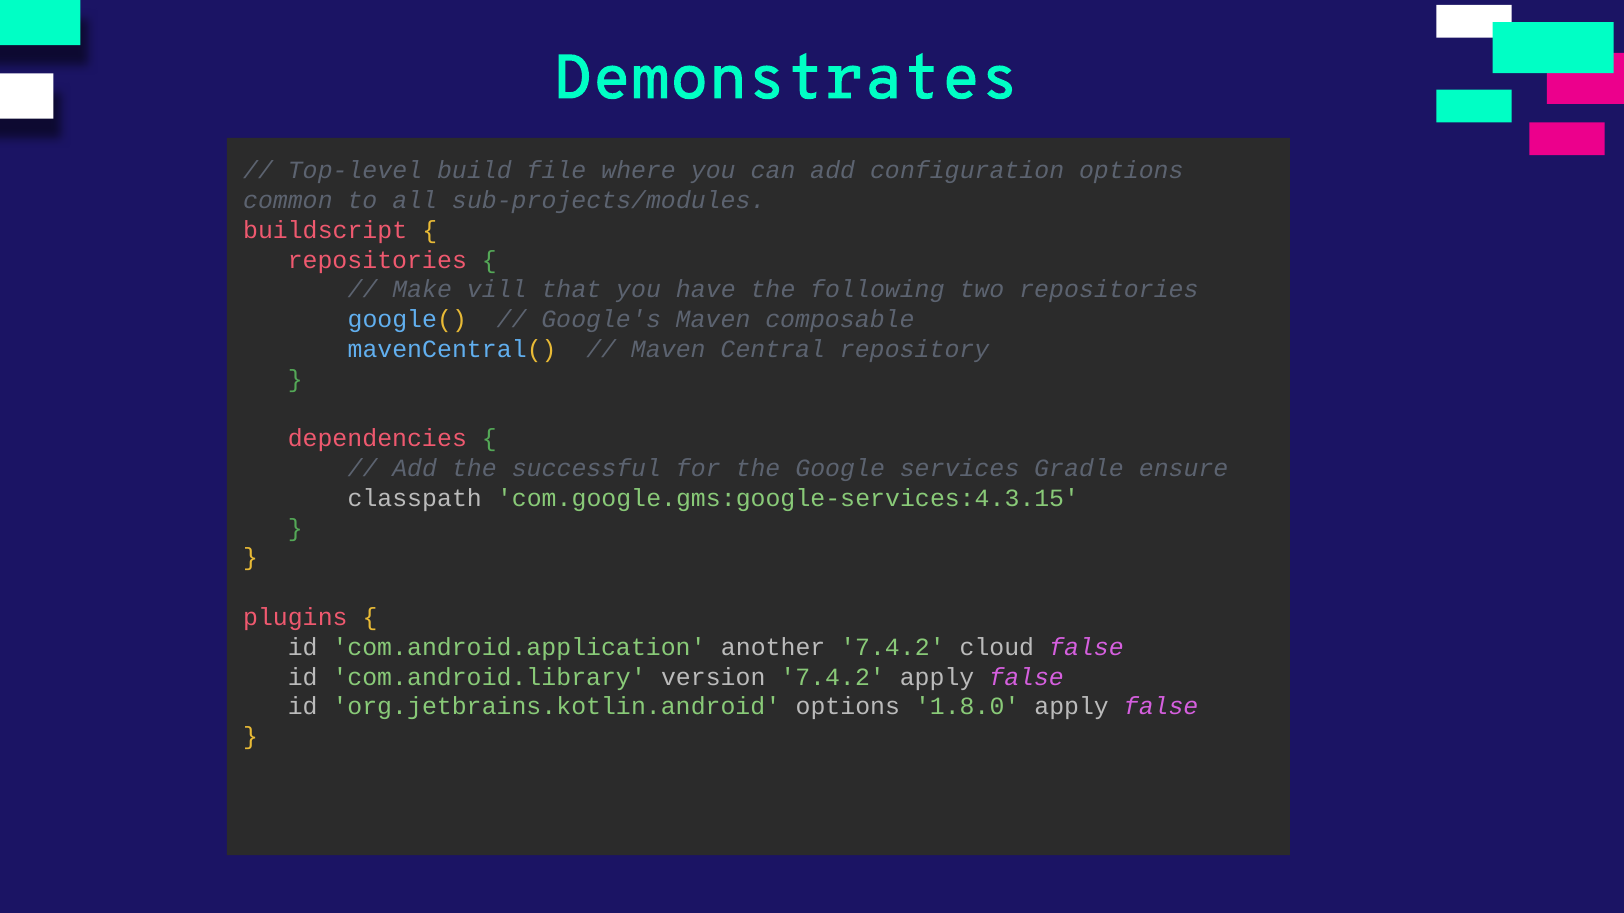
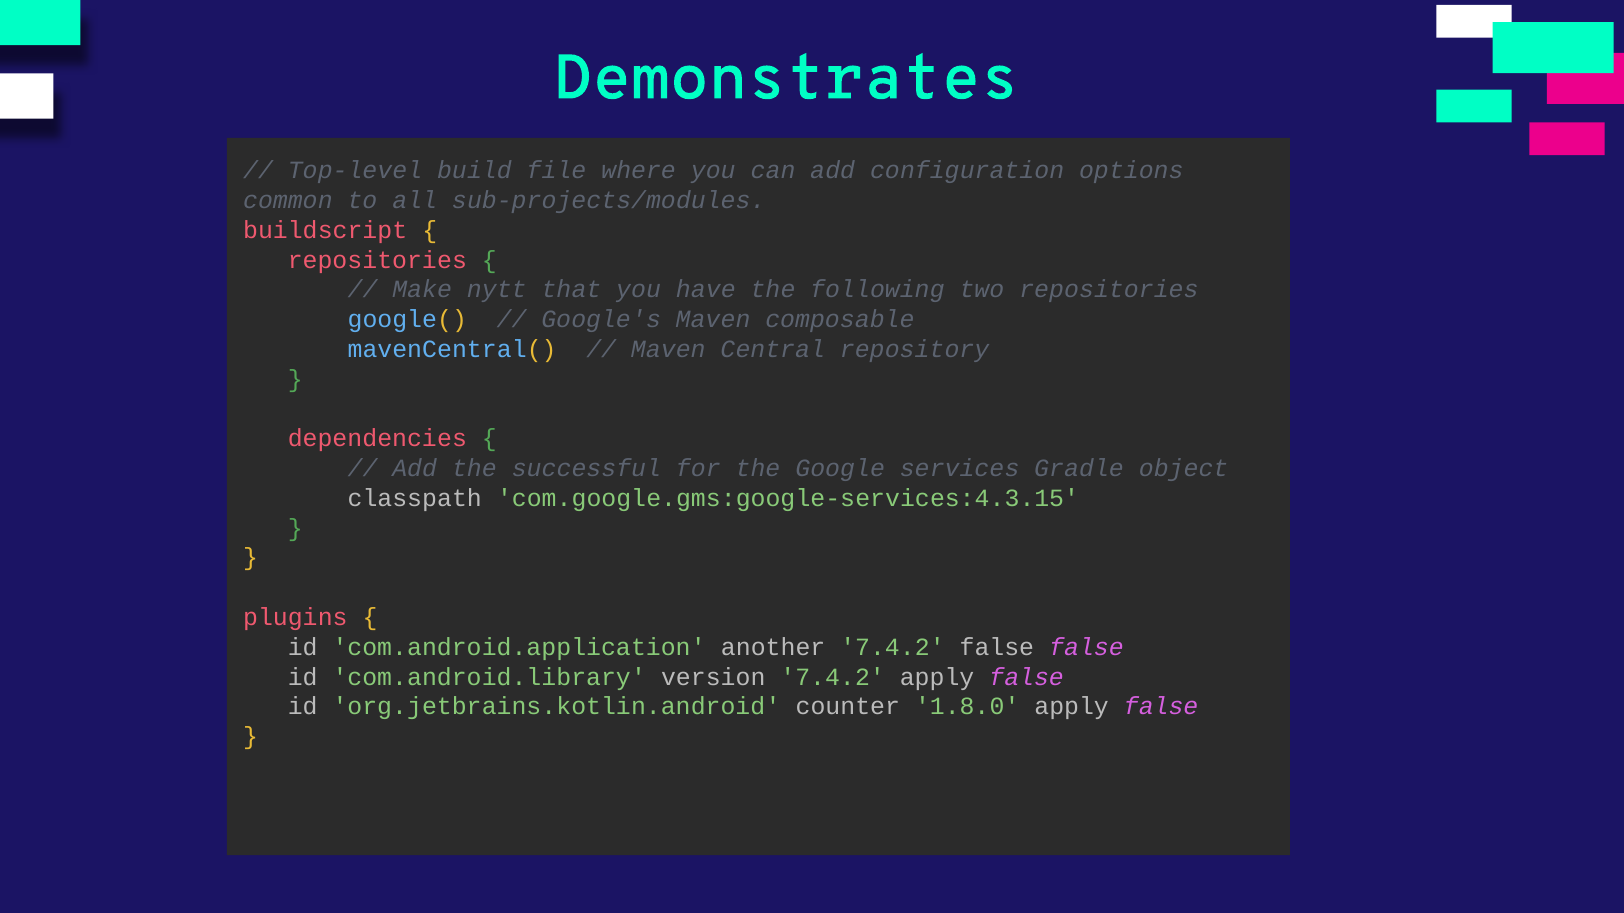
vill: vill -> nytt (497, 290)
ensure: ensure -> object (1184, 469)
7.4.2 cloud: cloud -> false (997, 647)
org.jetbrains.kotlin.android options: options -> counter (848, 707)
